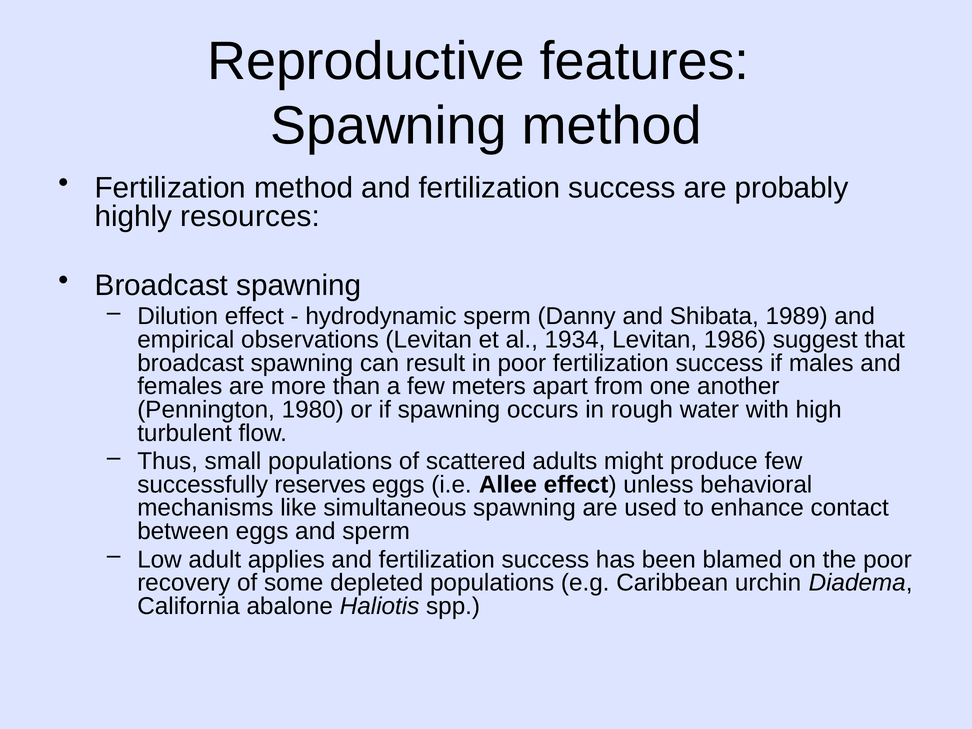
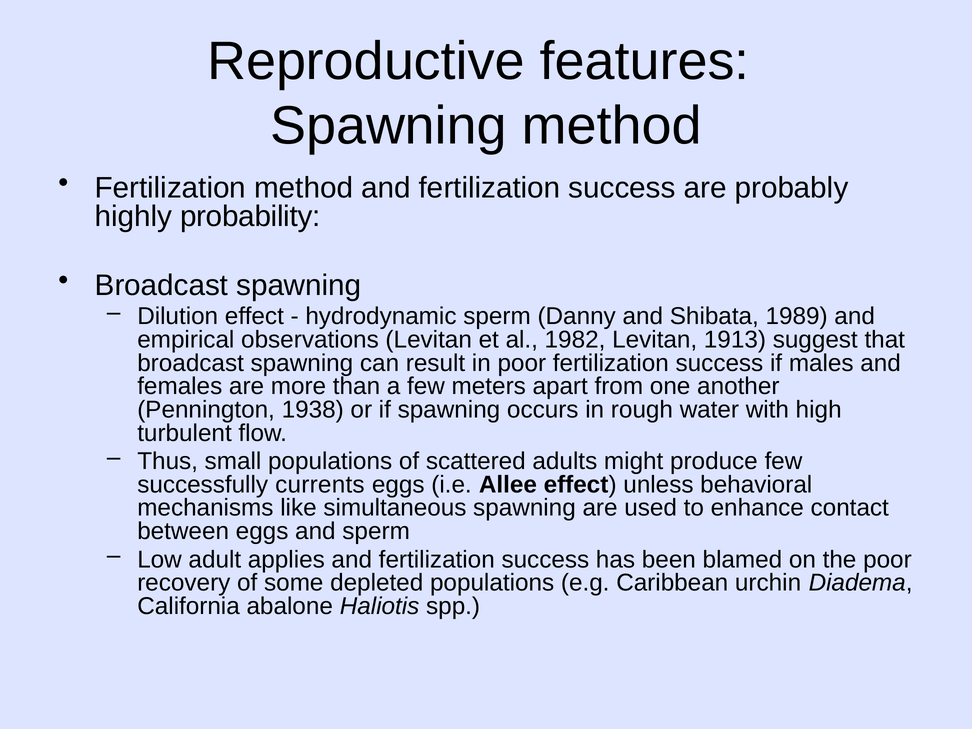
resources: resources -> probability (250, 216)
1934: 1934 -> 1982 (575, 340)
1986: 1986 -> 1913 (735, 340)
1980: 1980 -> 1938 (313, 410)
reserves: reserves -> currents (320, 485)
